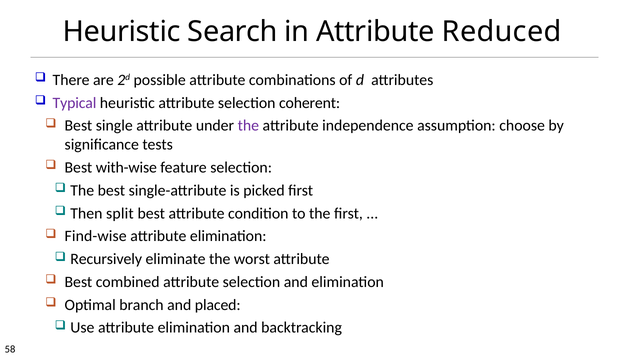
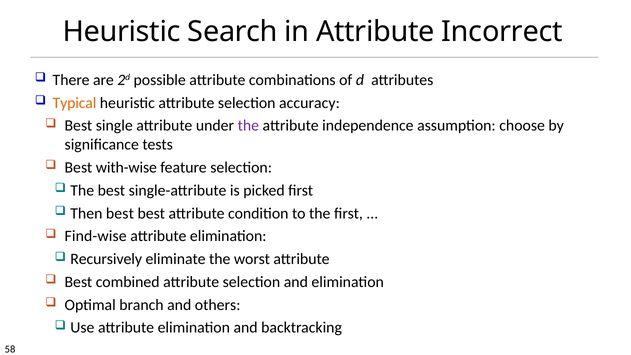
Reduced: Reduced -> Incorrect (502, 32)
Typical colour: purple -> orange (74, 103)
coherent: coherent -> accuracy (309, 103)
Then split: split -> best (120, 213)
placed: placed -> others (218, 305)
